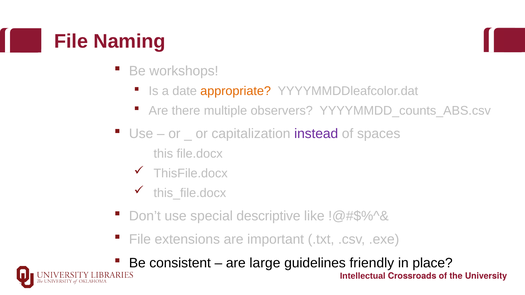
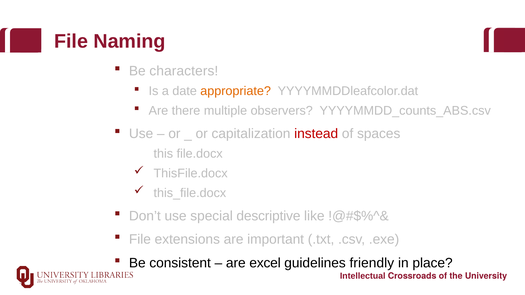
workshops: workshops -> characters (184, 71)
instead colour: purple -> red (316, 134)
large: large -> excel (265, 263)
